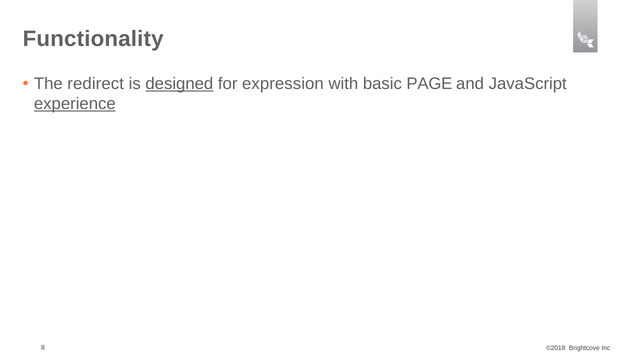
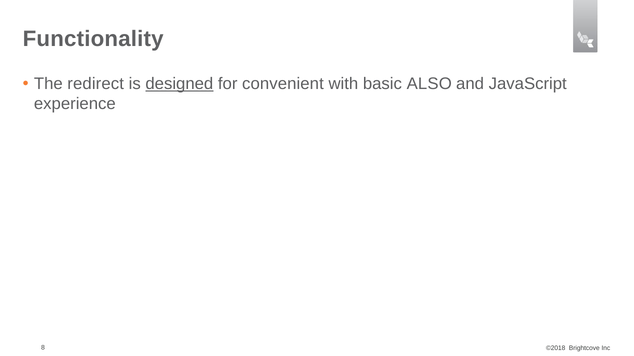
expression: expression -> convenient (283, 84)
PAGE: PAGE -> ALSO (429, 84)
experience underline: present -> none (75, 104)
